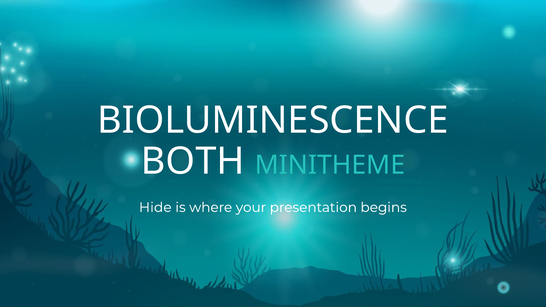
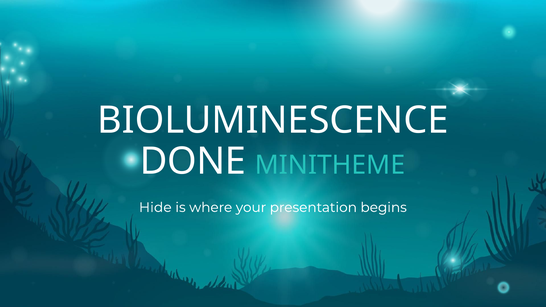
BOTH: BOTH -> DONE (193, 161)
